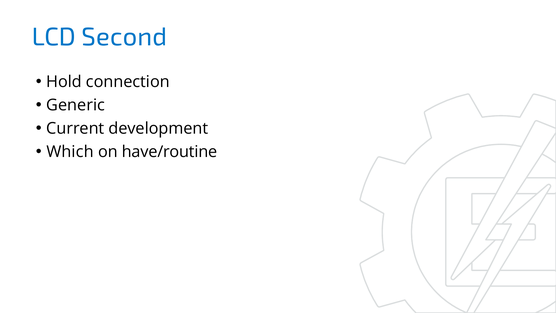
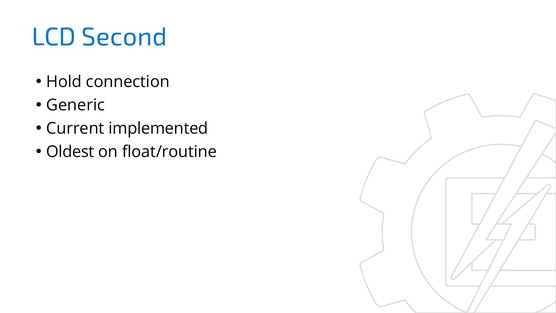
development: development -> implemented (158, 128)
Which: Which -> Oldest (70, 152)
have/routine: have/routine -> float/routine (170, 152)
